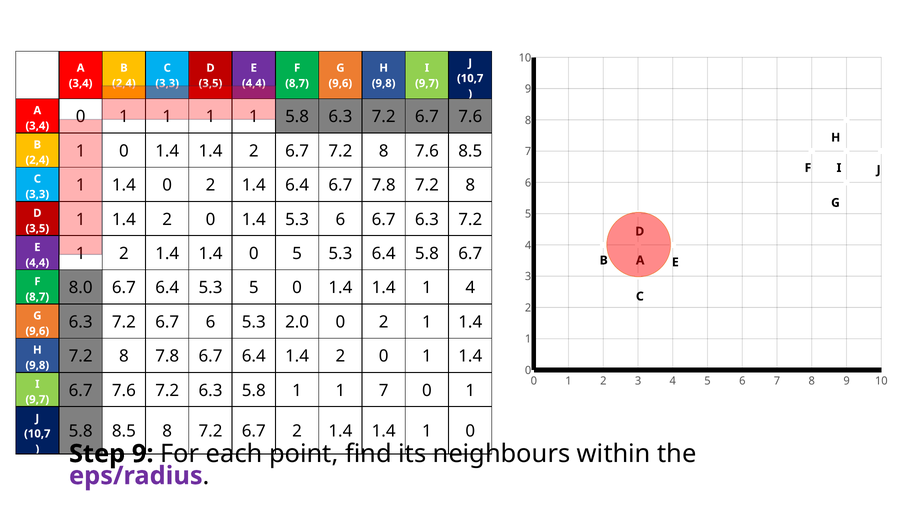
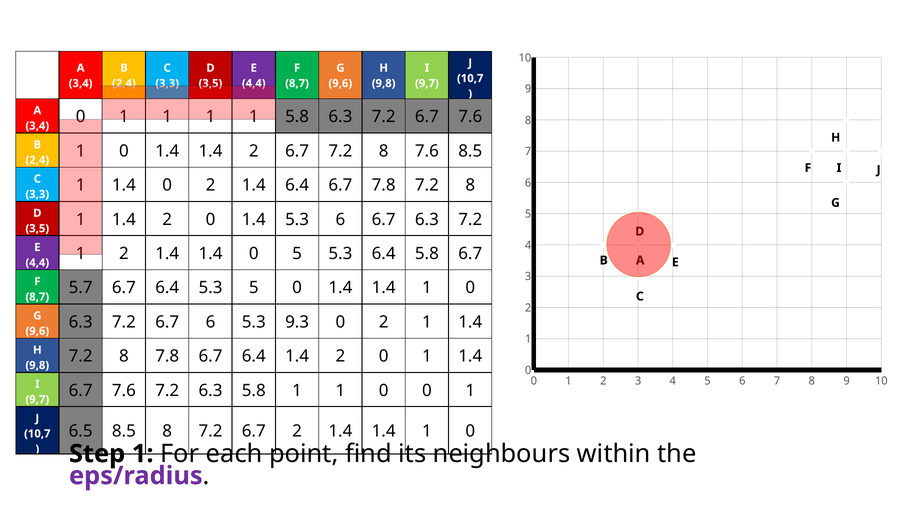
8.0: 8.0 -> 5.7 (81, 288)
4: 4 -> 0 (470, 288)
2.0: 2.0 -> 9.3 (297, 322)
1 1 7: 7 -> 0 (384, 390)
5.8: 5.8 -> 6.5 (81, 431)
Step 9: 9 -> 1 (143, 454)
